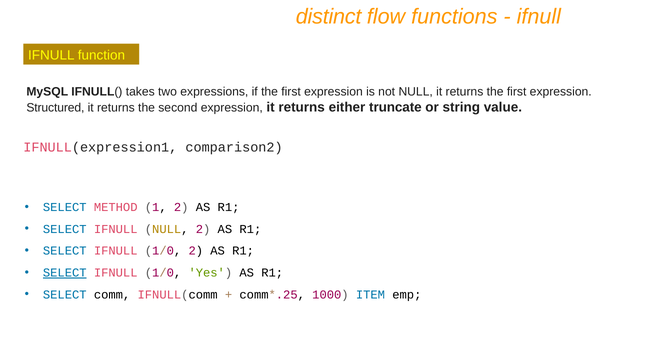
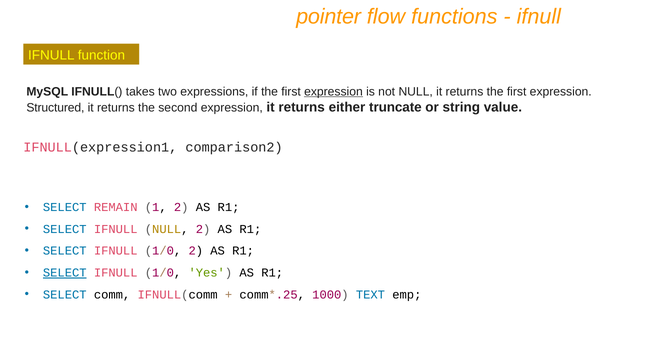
distinct: distinct -> pointer (329, 17)
expression underline: none -> present (333, 92)
METHOD: METHOD -> REMAIN (116, 207)
ITEM: ITEM -> TEXT (370, 294)
